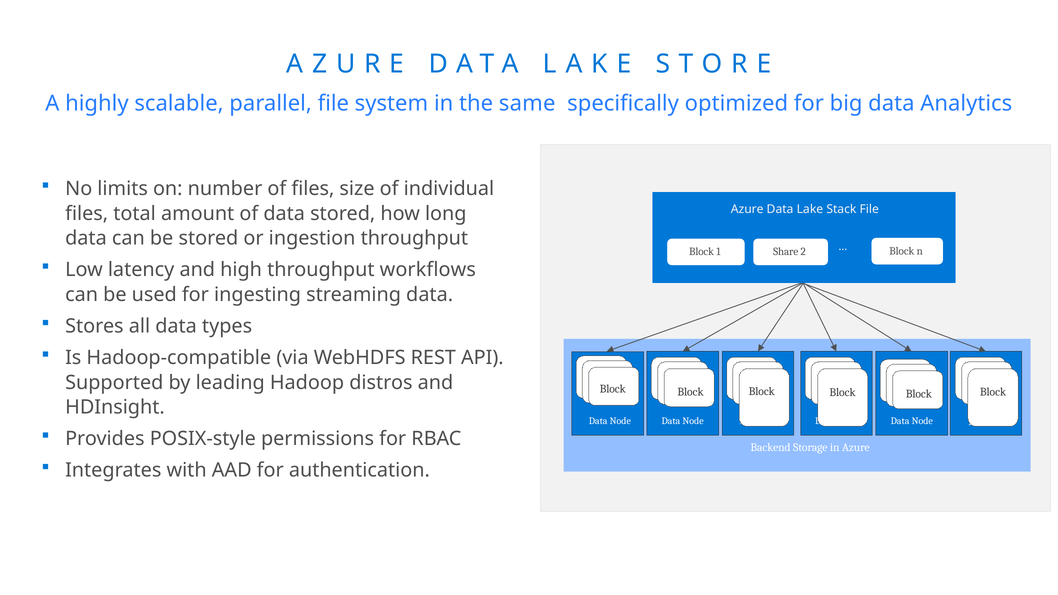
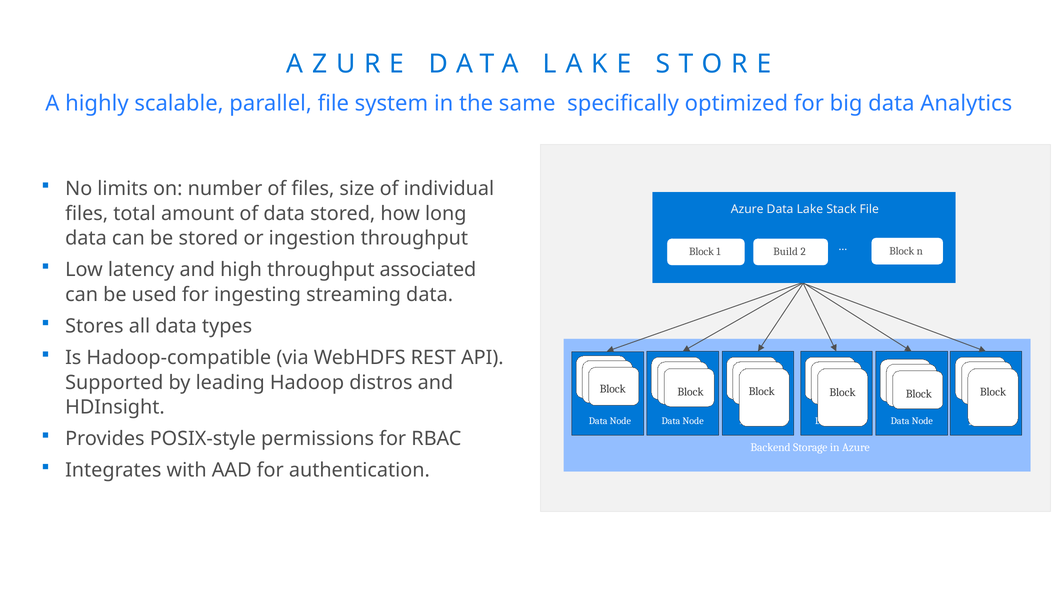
Share: Share -> Build (786, 252)
workflows: workflows -> associated (428, 270)
